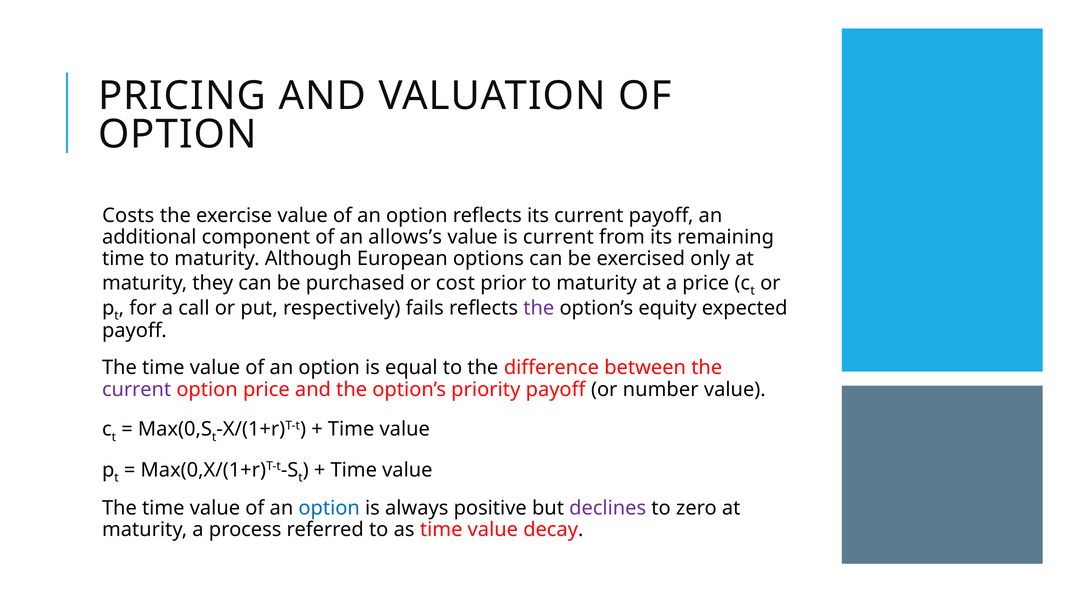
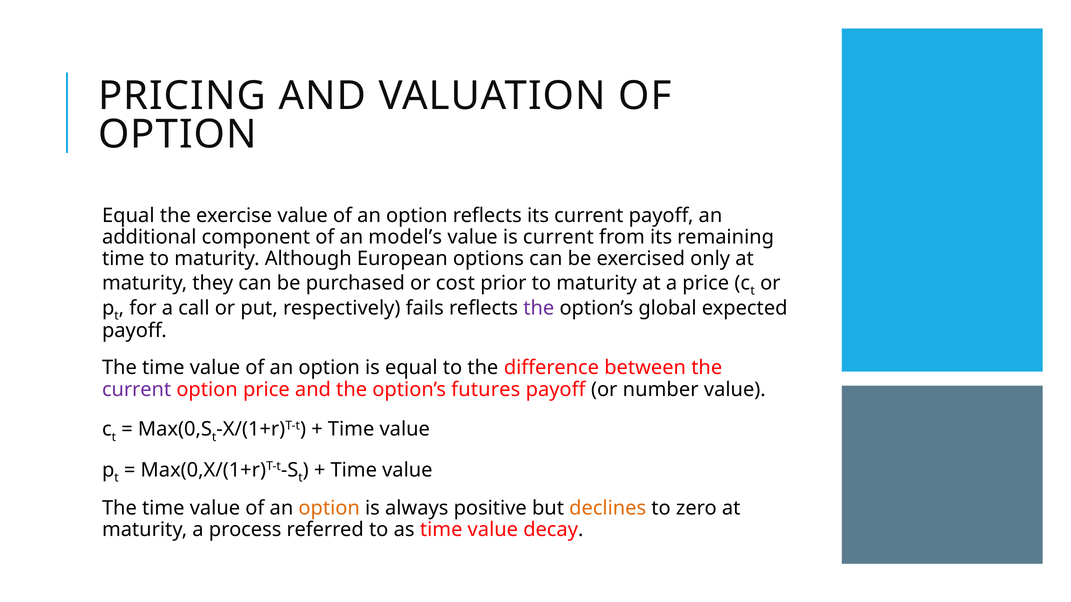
Costs: Costs -> Equal (128, 216)
allows’s: allows’s -> model’s (405, 237)
equity: equity -> global (668, 308)
priority: priority -> futures (486, 390)
option colour: blue -> orange (329, 508)
declines colour: purple -> orange (608, 508)
